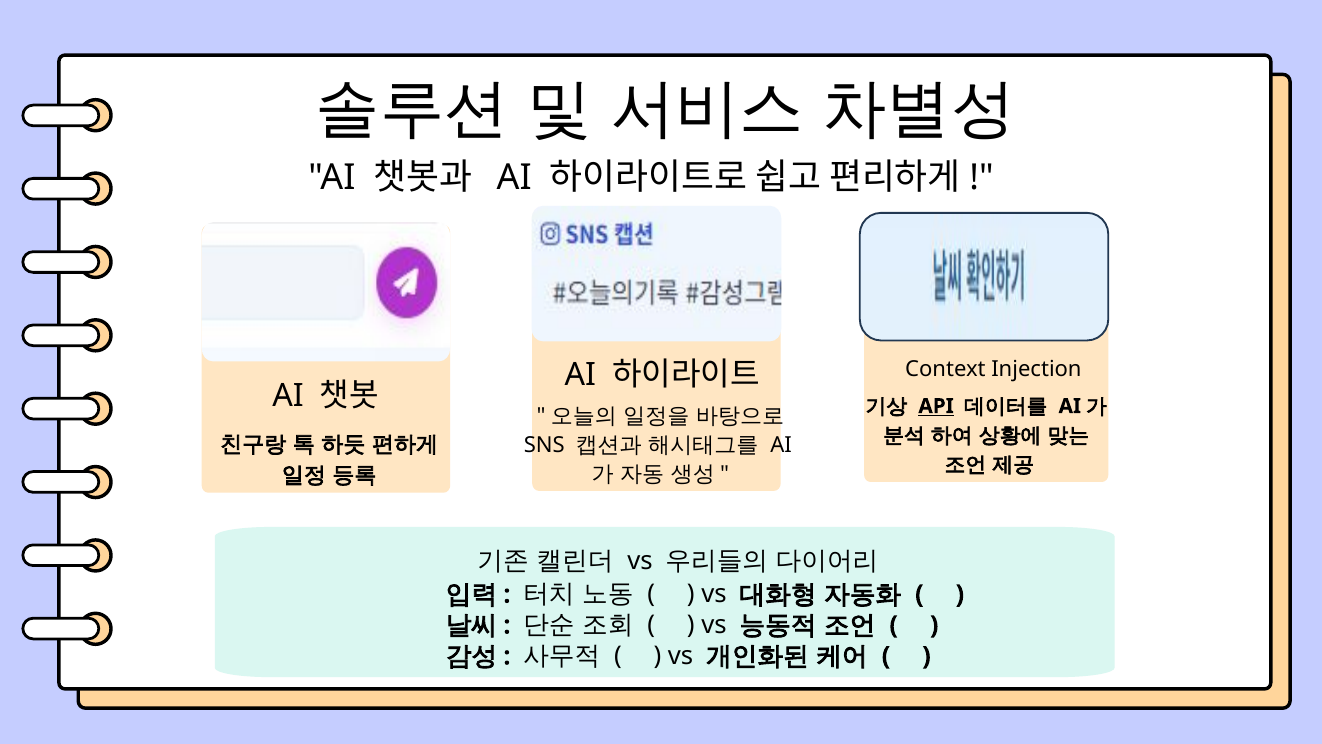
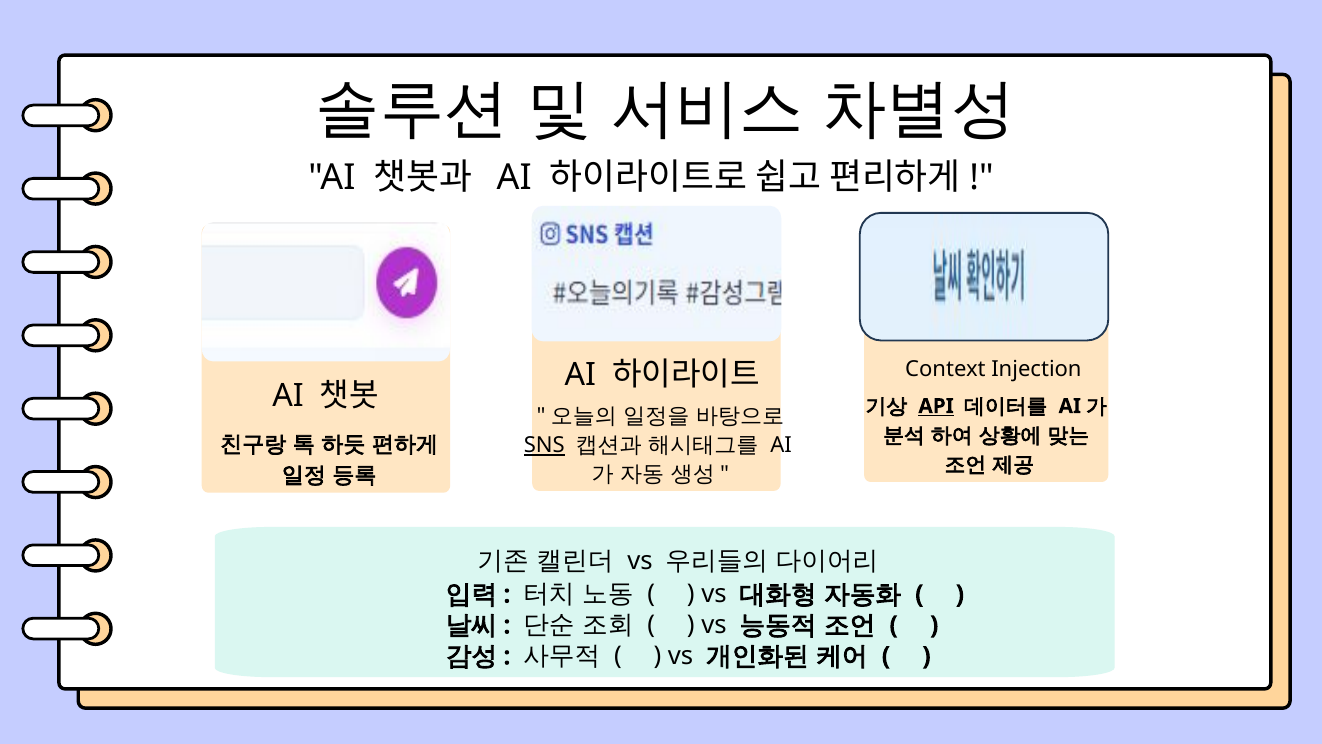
SNS underline: none -> present (544, 445)
